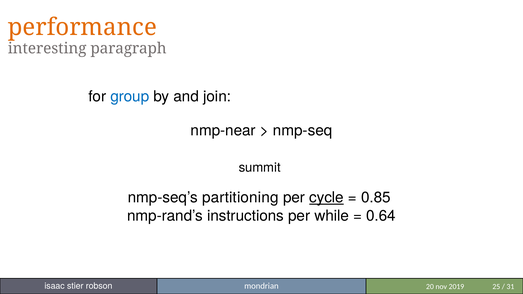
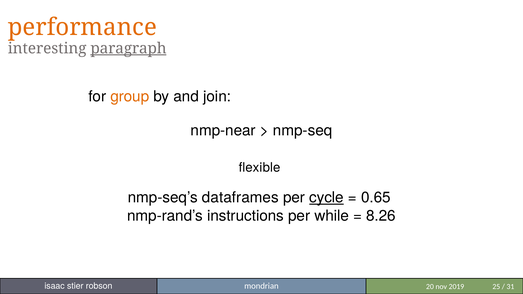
paragraph underline: none -> present (128, 48)
group colour: blue -> orange (130, 97)
summit: summit -> flexible (260, 168)
partitioning: partitioning -> dataframes (240, 198)
0.85: 0.85 -> 0.65 (376, 198)
0.64: 0.64 -> 8.26 (381, 216)
